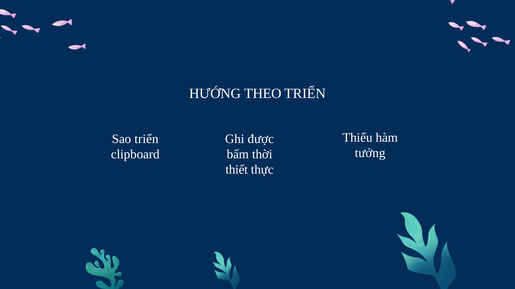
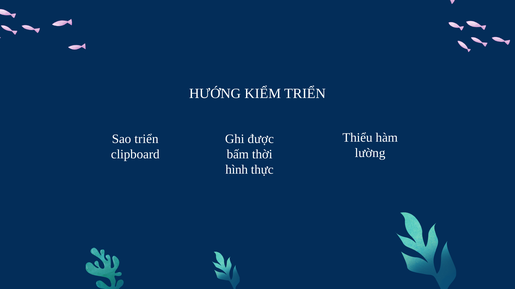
THEO: THEO -> KIỂM (263, 94)
tưởng: tưởng -> lường (370, 153)
thiết: thiết -> hình (237, 170)
